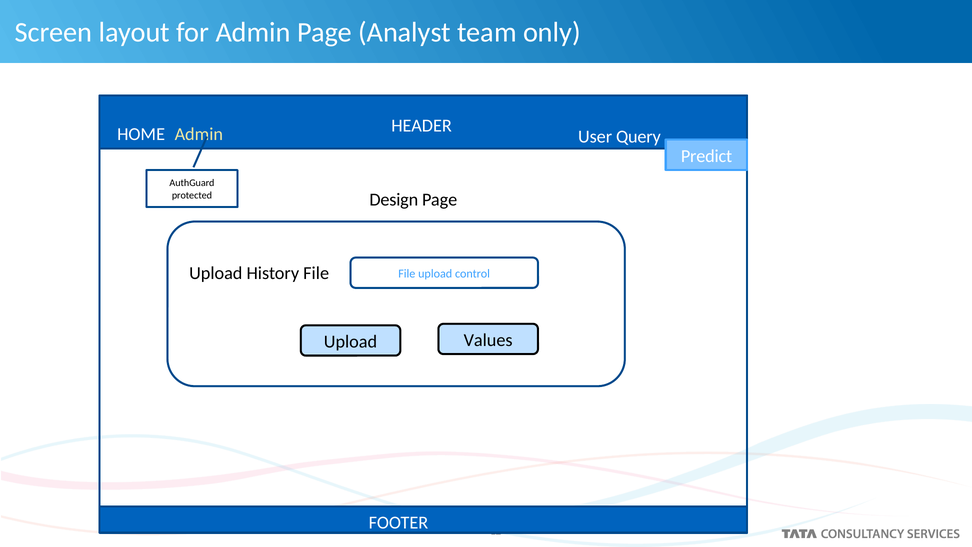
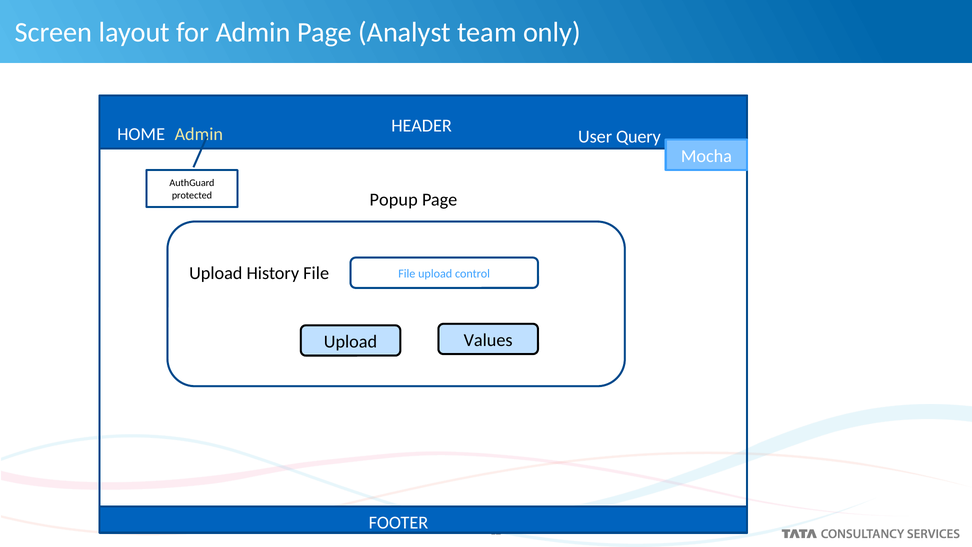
Predict: Predict -> Mocha (706, 156)
Design: Design -> Popup (394, 199)
